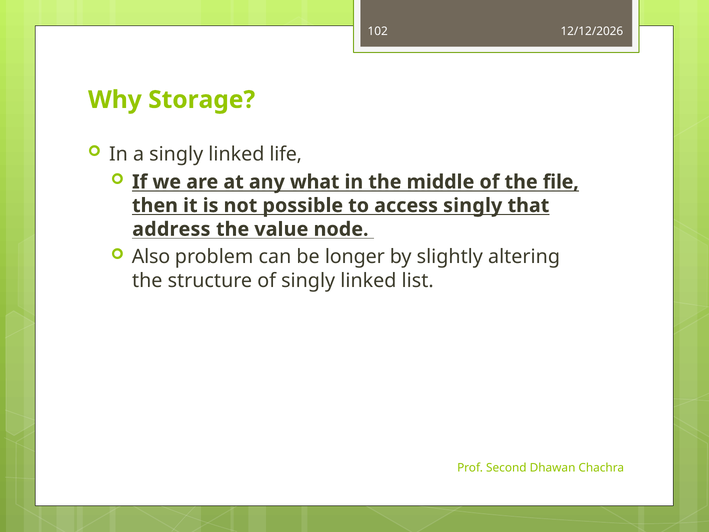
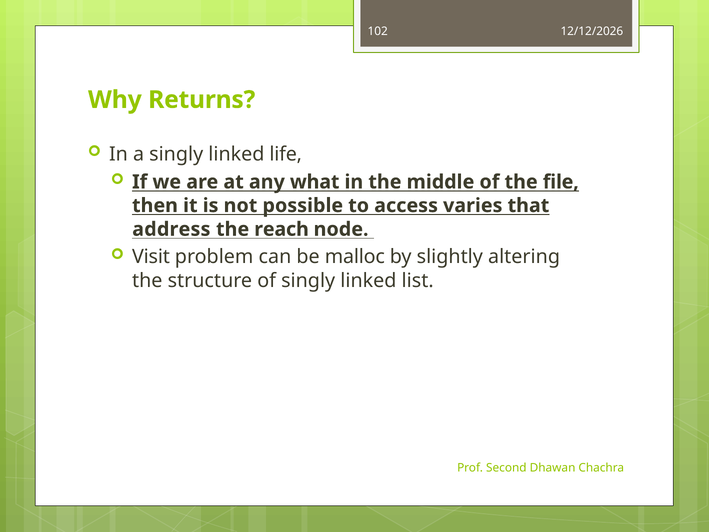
Storage: Storage -> Returns (202, 100)
access singly: singly -> varies (473, 205)
value: value -> reach (281, 229)
Also: Also -> Visit (151, 257)
longer: longer -> malloc (355, 257)
